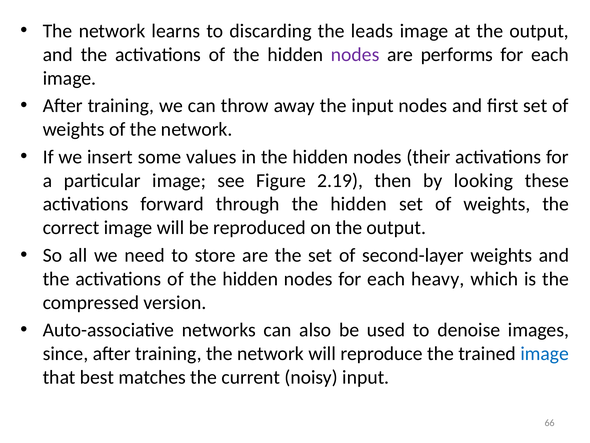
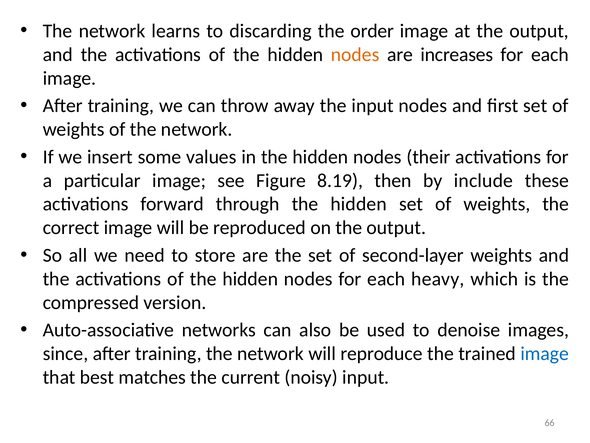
leads: leads -> order (372, 31)
nodes colour: purple -> orange (355, 54)
performs: performs -> increases (457, 54)
2.19: 2.19 -> 8.19 (340, 180)
looking: looking -> include (483, 180)
